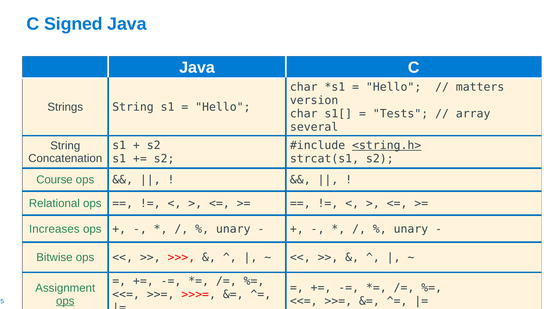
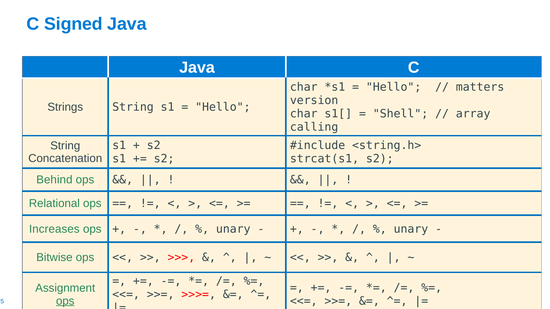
Tests: Tests -> Shell (401, 114)
several: several -> calling (314, 127)
<string.h> underline: present -> none (387, 146)
Course: Course -> Behind (54, 180)
